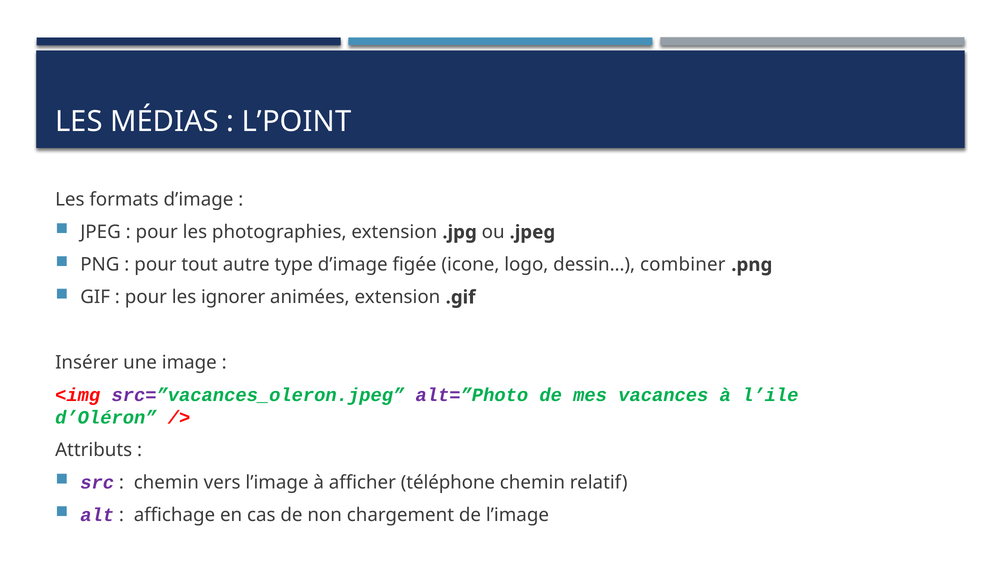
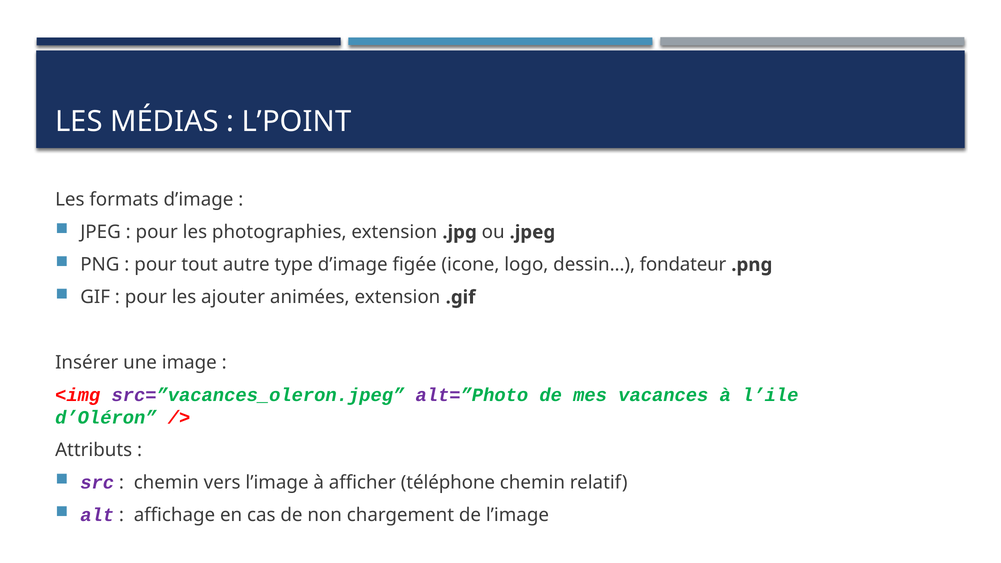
combiner: combiner -> fondateur (683, 265)
ignorer: ignorer -> ajouter (233, 297)
